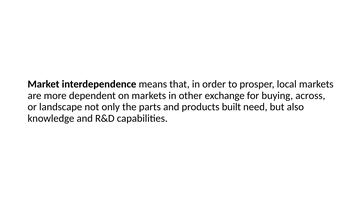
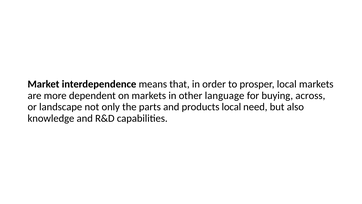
exchange: exchange -> language (225, 95)
products built: built -> local (231, 107)
